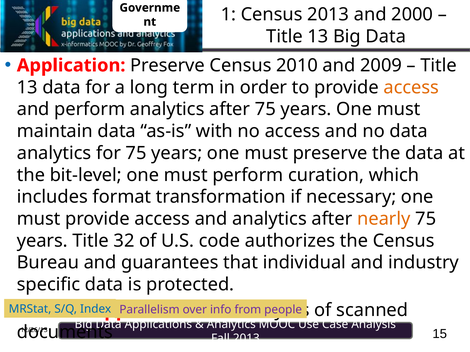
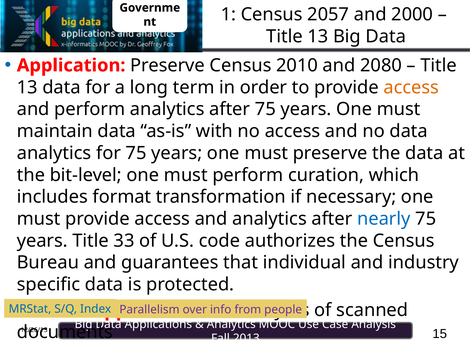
Census 2013: 2013 -> 2057 (328, 15)
2009: 2009 -> 2080 (381, 66)
nearly colour: orange -> blue (384, 219)
32: 32 -> 33 (124, 241)
